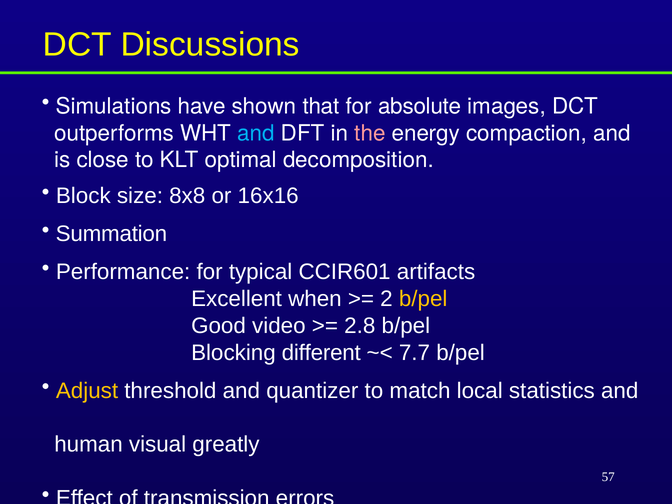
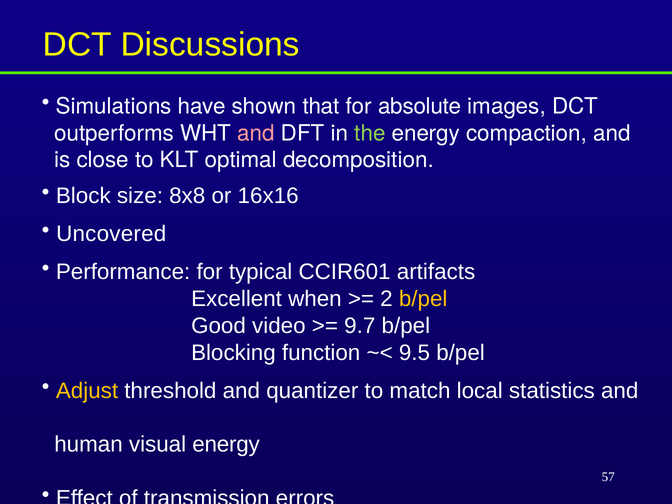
and colour: light blue -> pink (256, 133)
the colour: pink -> light green (370, 133)
Summation: Summation -> Uncovered (111, 234)
2.8: 2.8 -> 9.7 (360, 326)
different: different -> function (321, 353)
7.7: 7.7 -> 9.5 (414, 353)
visual greatly: greatly -> energy (226, 445)
